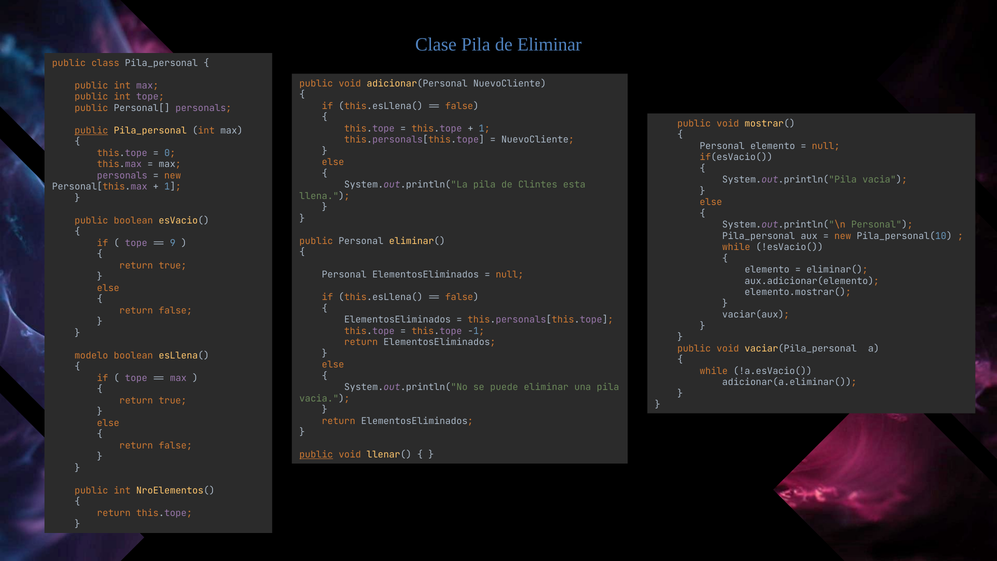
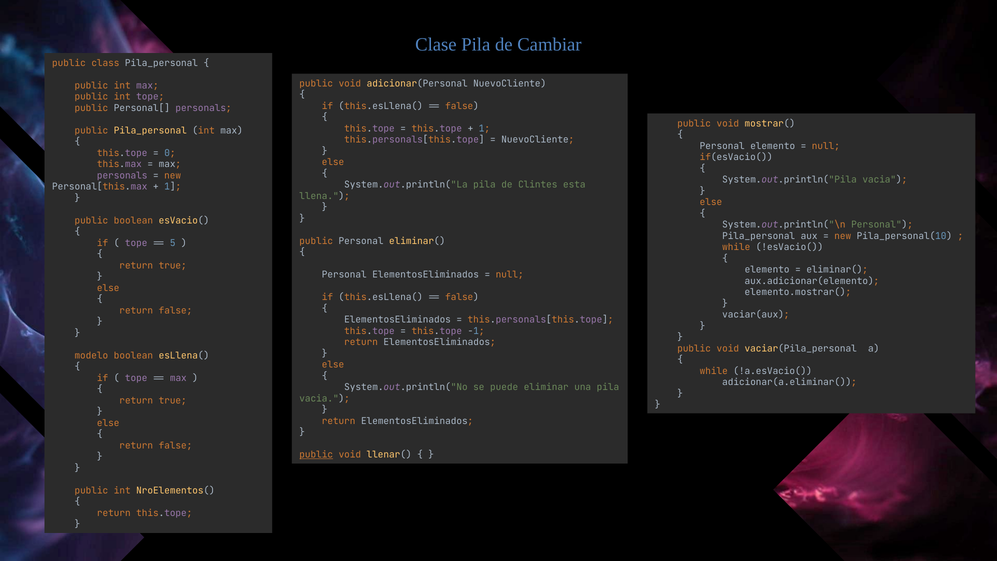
de Eliminar: Eliminar -> Cambiar (549, 45)
public underline: present -> none (91, 131)
9: 9 -> 5 (173, 243)
